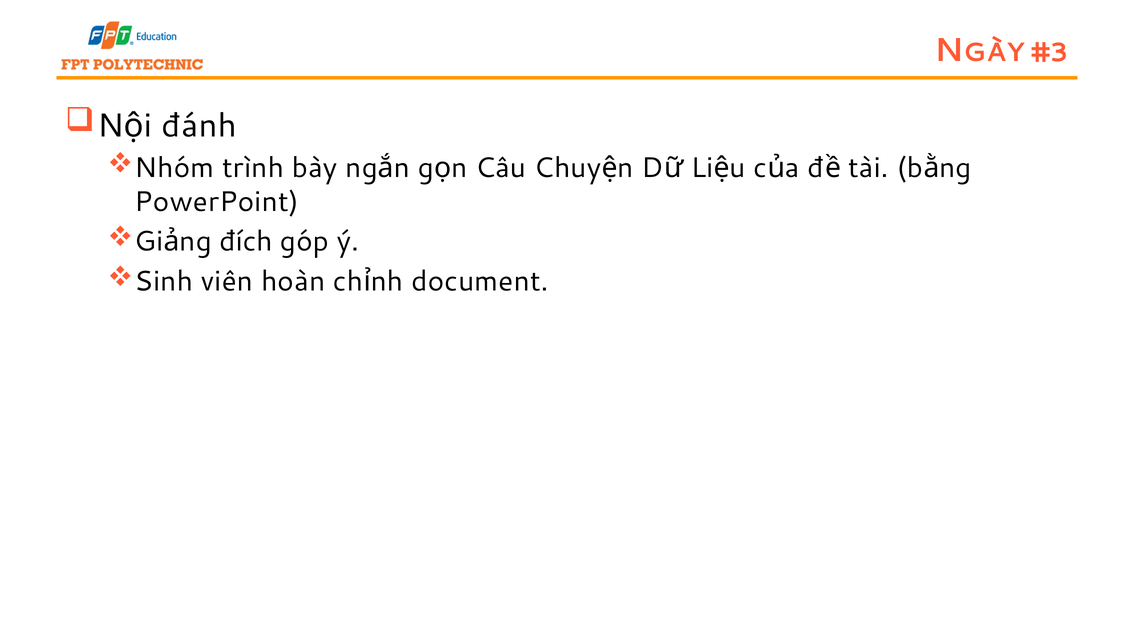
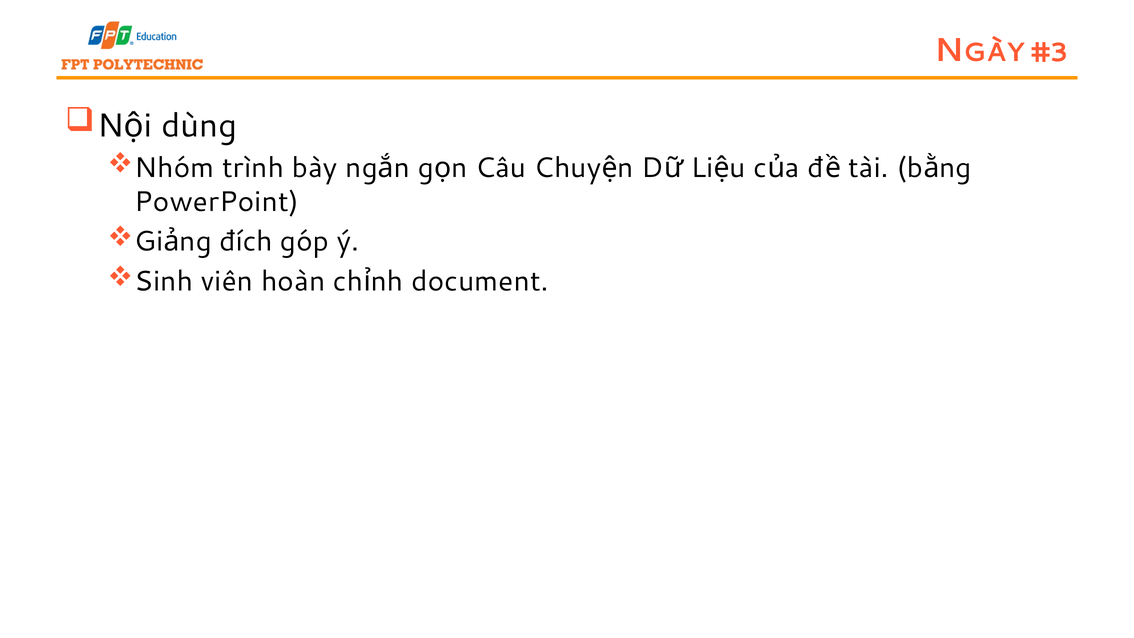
đánh: đánh -> dùng (199, 126)
